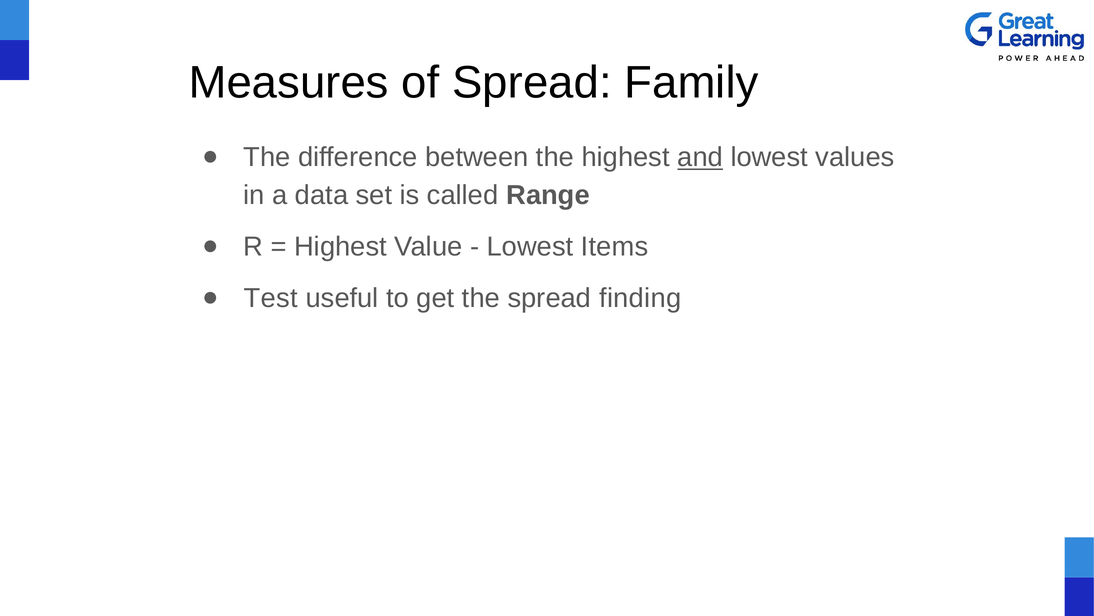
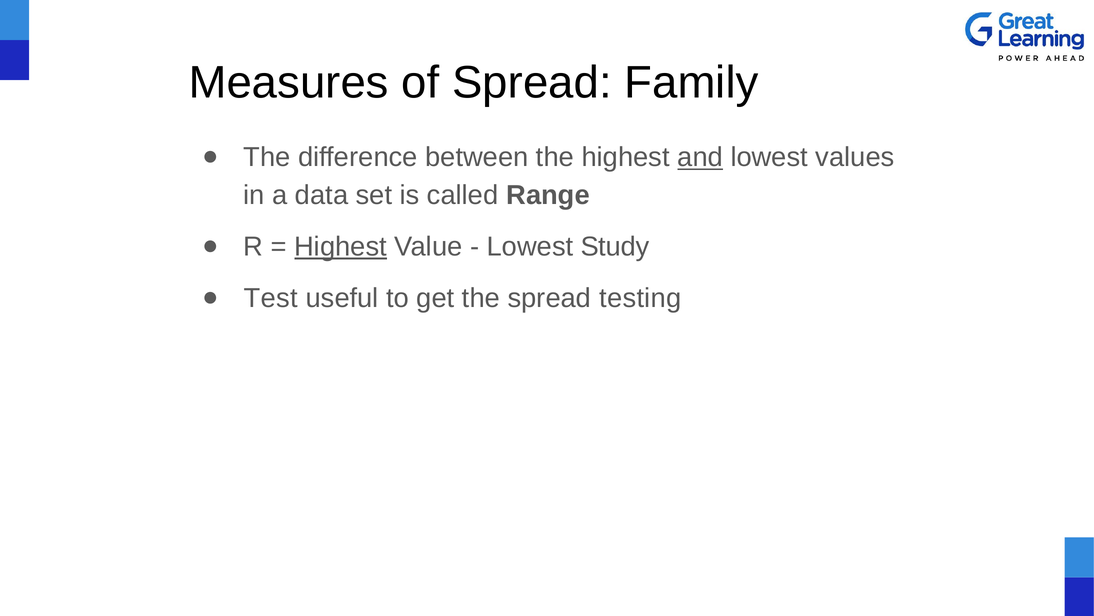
Highest underline: none -> present (341, 246)
Items: Items -> Study (615, 246)
finding: finding -> testing (640, 298)
